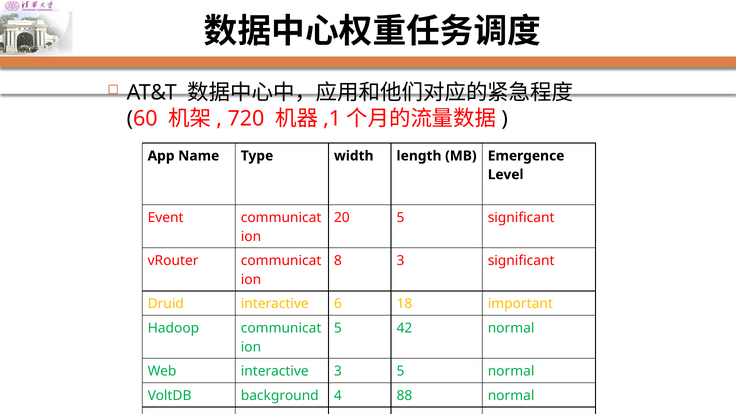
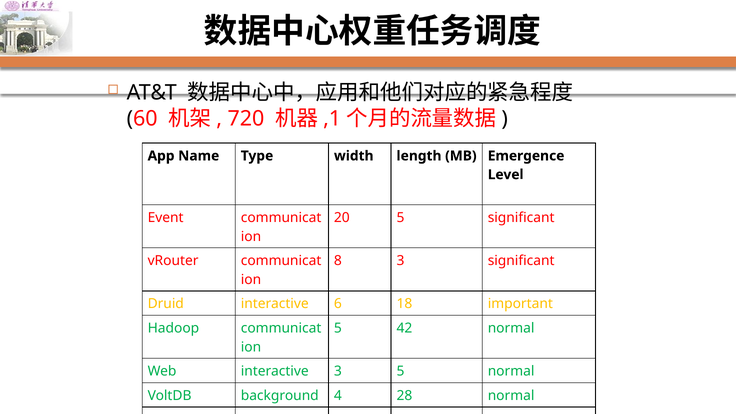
88: 88 -> 28 (404, 396)
